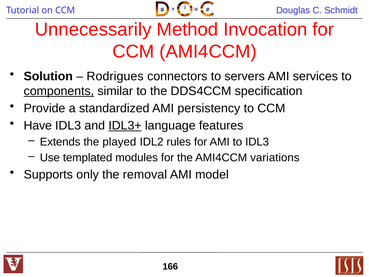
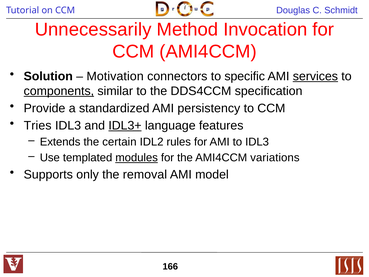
Rodrigues: Rodrigues -> Motivation (115, 76)
servers: servers -> specific (245, 76)
services underline: none -> present (315, 76)
Have: Have -> Tries (38, 126)
played: played -> certain (119, 142)
modules underline: none -> present (137, 158)
